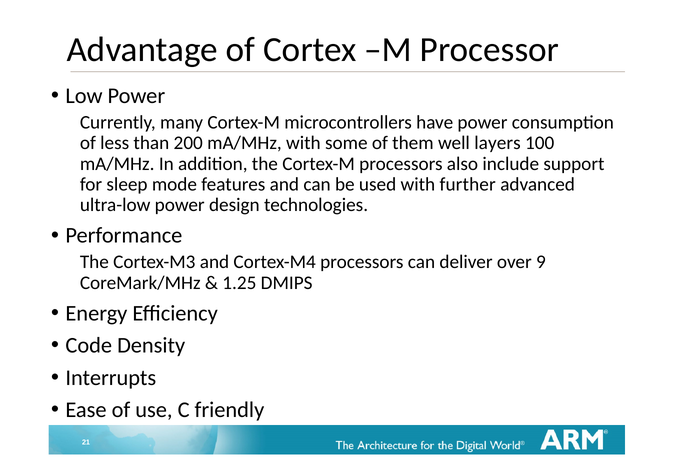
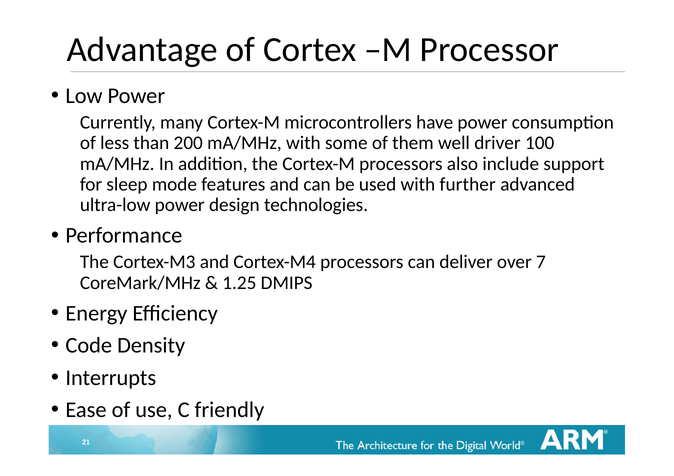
layers: layers -> driver (497, 143)
9: 9 -> 7 (541, 262)
